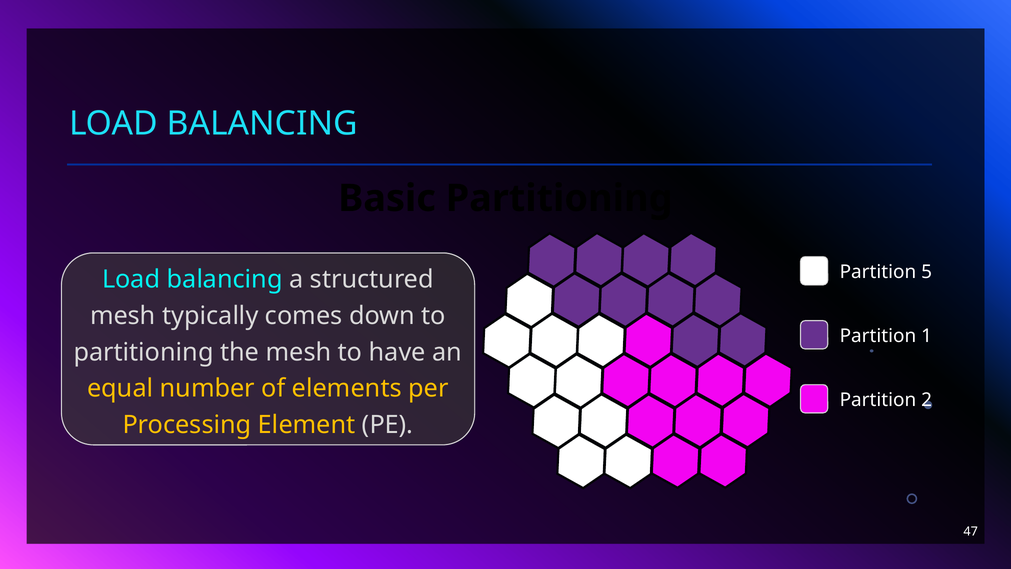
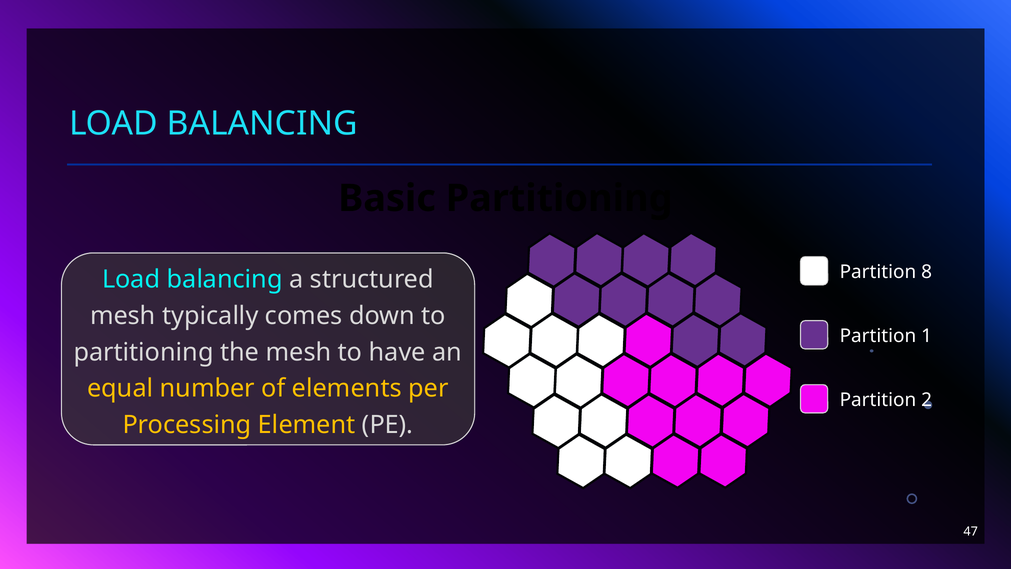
5: 5 -> 8 (927, 272)
